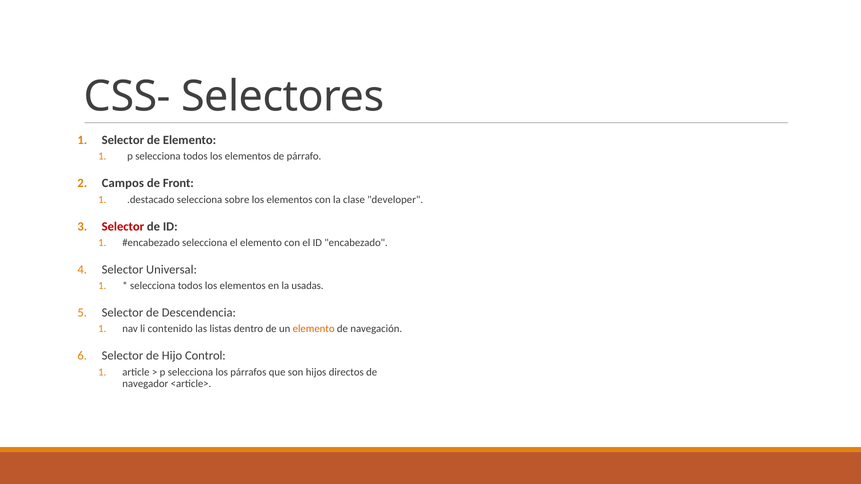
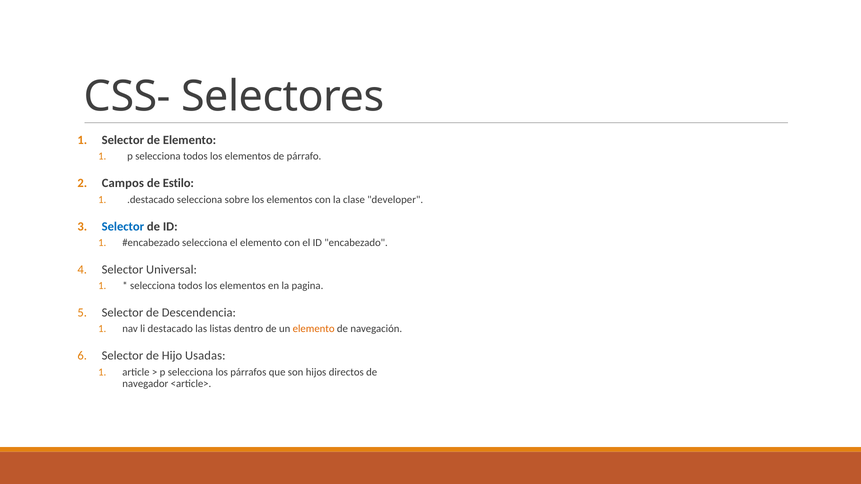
Front: Front -> Estilo (178, 183)
Selector colour: red -> blue (123, 227)
usadas: usadas -> pagina (307, 286)
contenido: contenido -> destacado (170, 329)
Control: Control -> Usadas (205, 356)
